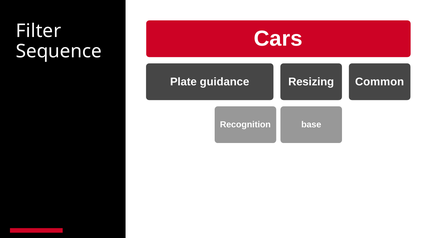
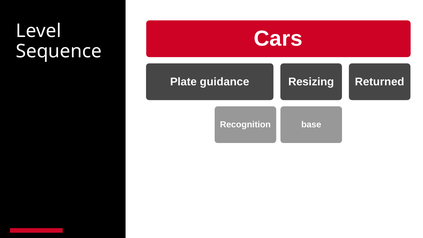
Filter: Filter -> Level (39, 31)
Common: Common -> Returned (380, 82)
